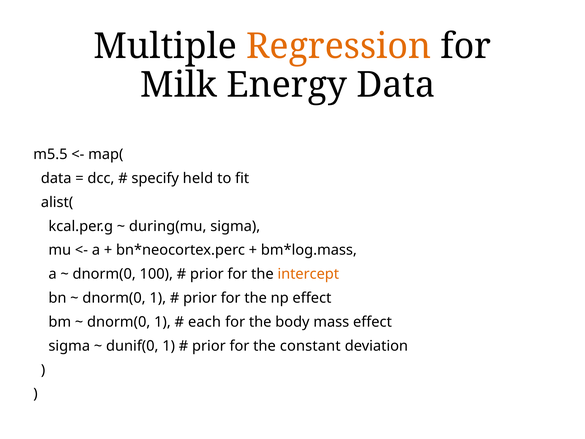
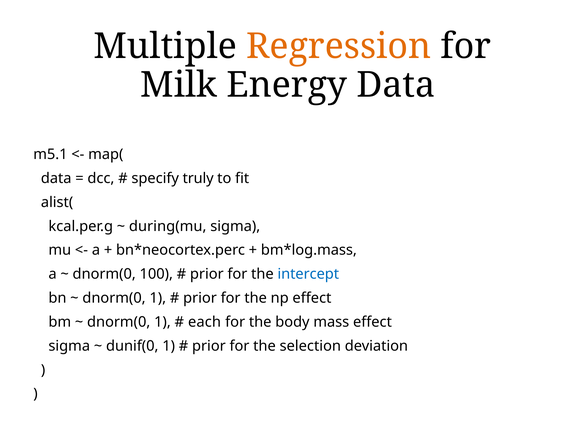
m5.5: m5.5 -> m5.1 (50, 154)
held: held -> truly (198, 178)
intercept colour: orange -> blue (308, 274)
constant: constant -> selection (310, 346)
